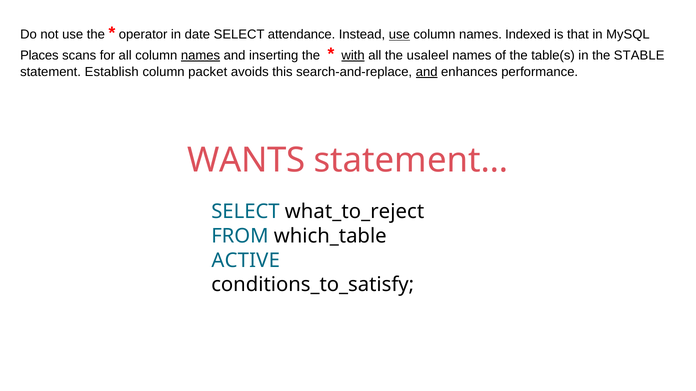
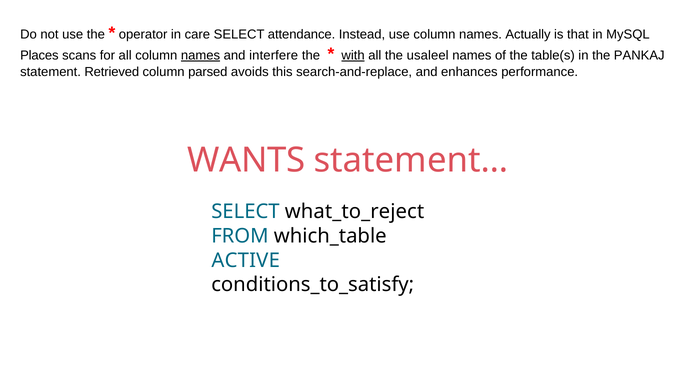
date: date -> care (197, 35)
use underline: present -> none (399, 35)
Indexed: Indexed -> Actually (528, 35)
inserting: inserting -> interfere (274, 56)
STABLE: STABLE -> PANKAJ (639, 56)
Establish: Establish -> Retrieved (112, 72)
packet: packet -> parsed (208, 72)
and underline: present -> none (427, 72)
